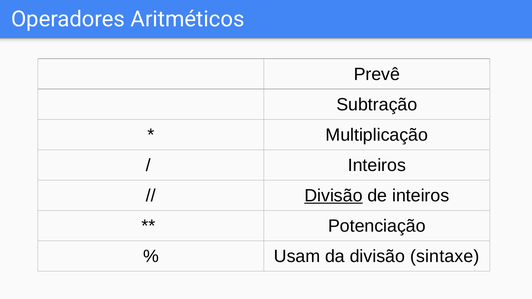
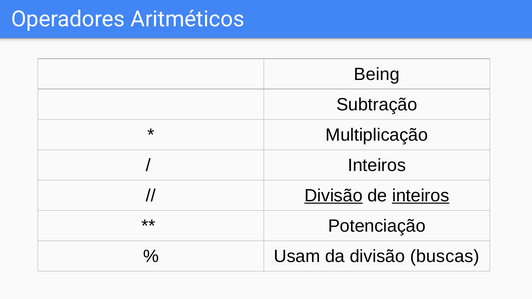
Prevê: Prevê -> Being (377, 74)
inteiros underline: none -> present (421, 196)
sintaxe: sintaxe -> buscas (445, 257)
